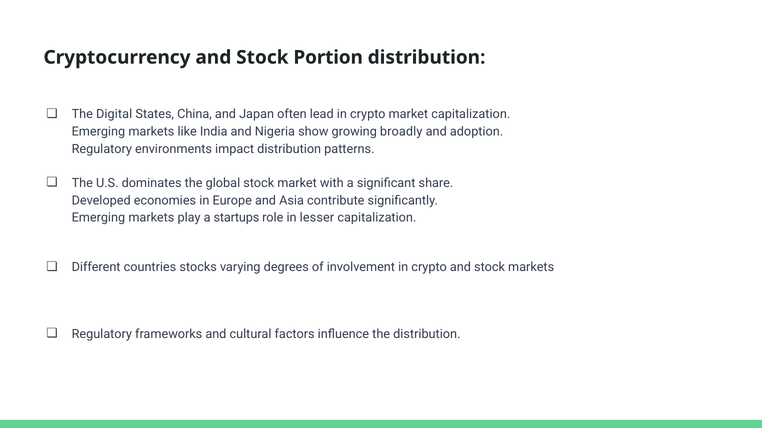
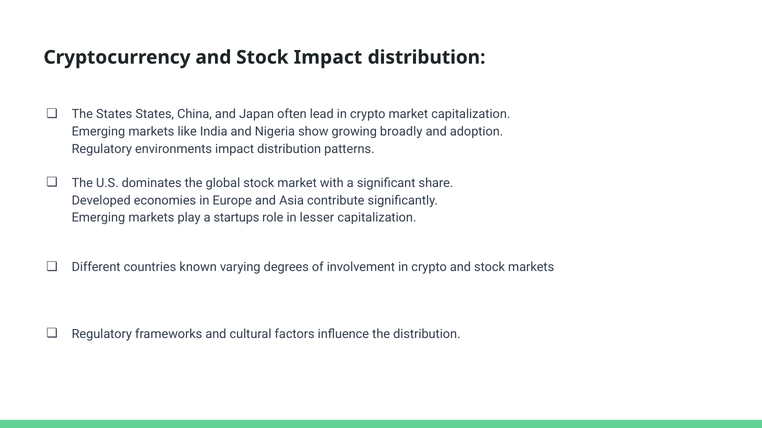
Stock Portion: Portion -> Impact (328, 57)
The Digital: Digital -> States (114, 114)
stocks: stocks -> known (198, 268)
